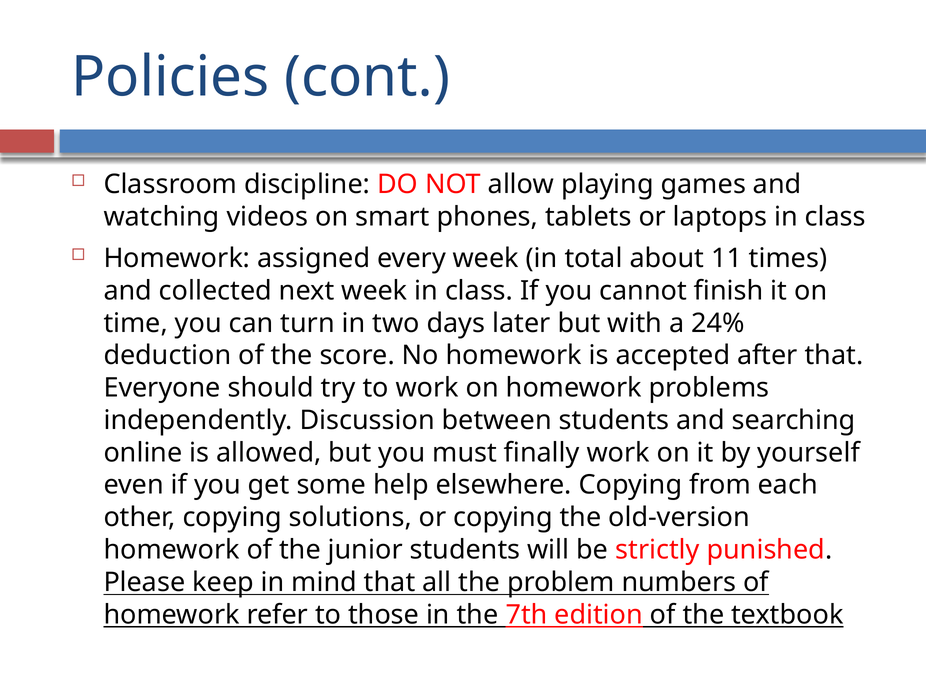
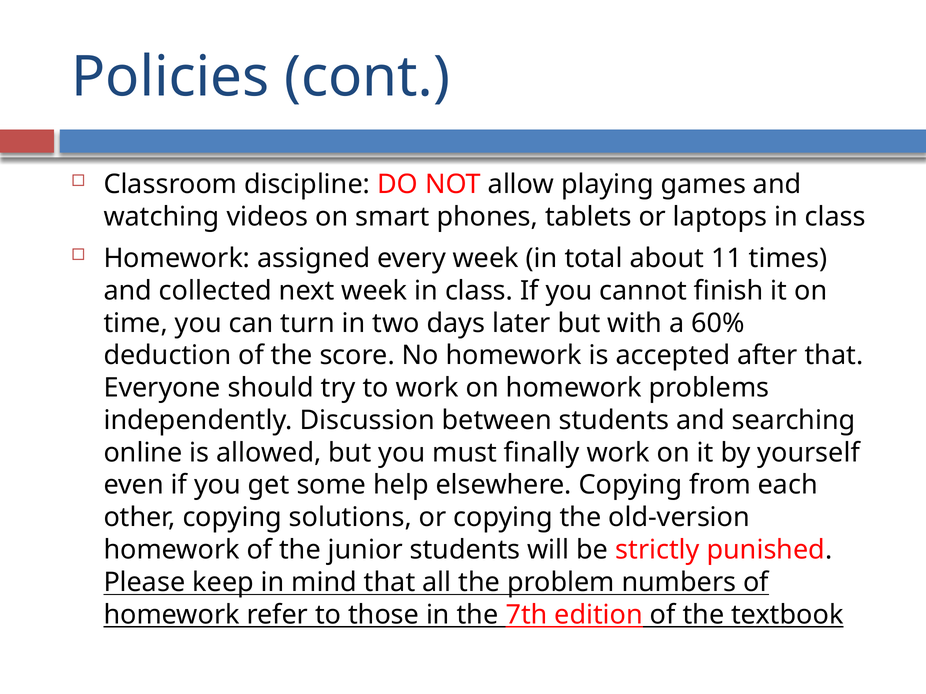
24%: 24% -> 60% (718, 323)
